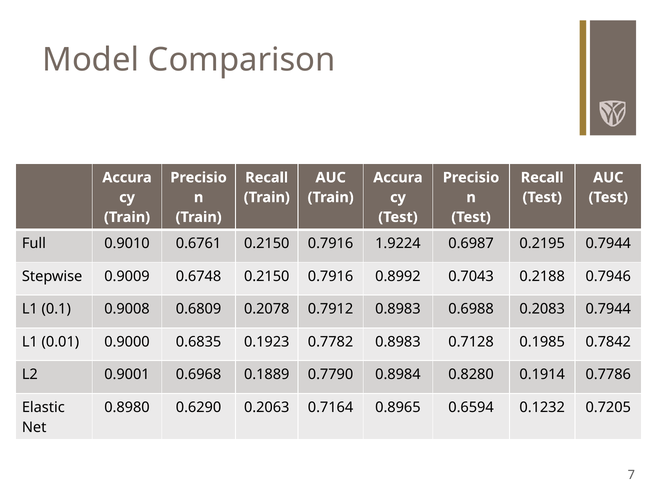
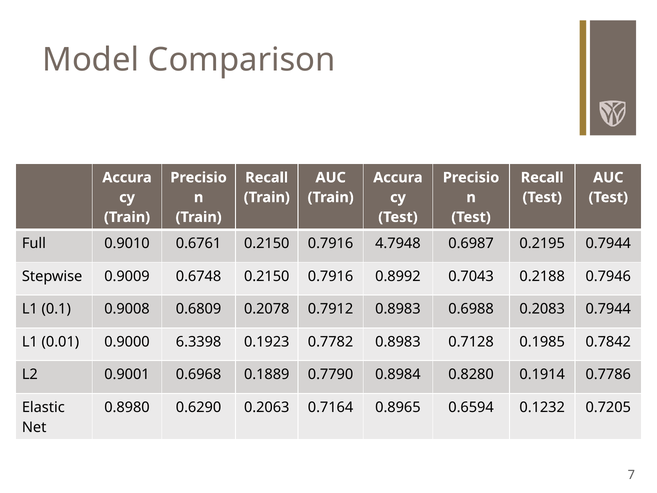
1.9224: 1.9224 -> 4.7948 (398, 243)
0.6835: 0.6835 -> 6.3398 (199, 342)
